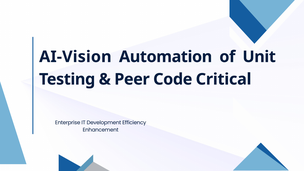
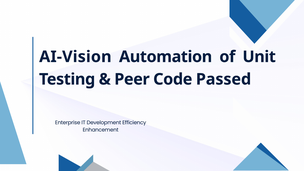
Critical: Critical -> Passed (224, 79)
